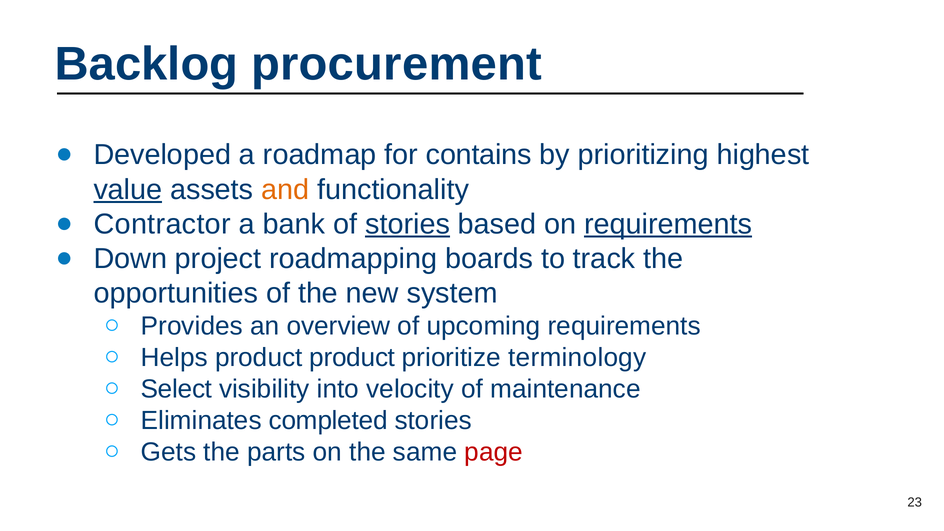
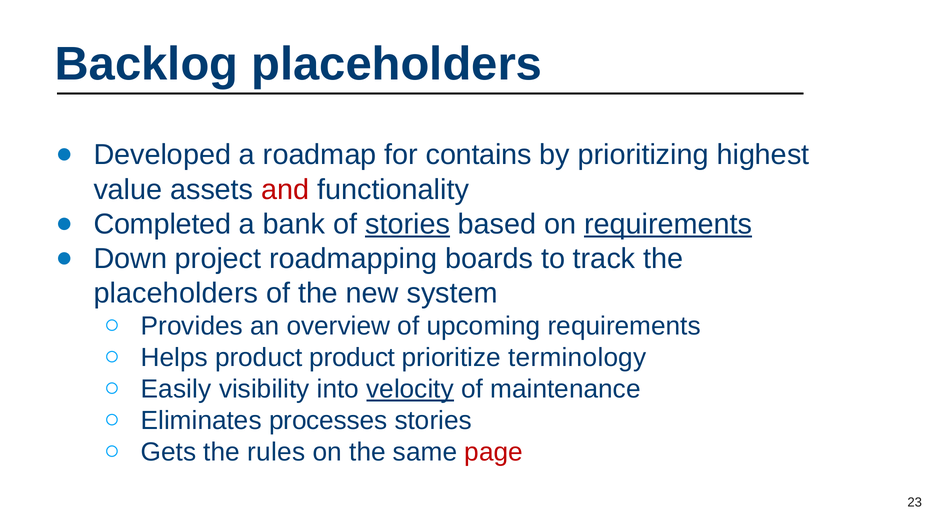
Backlog procurement: procurement -> placeholders (397, 64)
value underline: present -> none (128, 190)
and colour: orange -> red (285, 190)
Contractor: Contractor -> Completed (162, 224)
opportunities: opportunities -> placeholders (176, 293)
Select: Select -> Easily (176, 389)
velocity underline: none -> present (410, 389)
completed: completed -> processes (328, 421)
parts: parts -> rules (276, 452)
